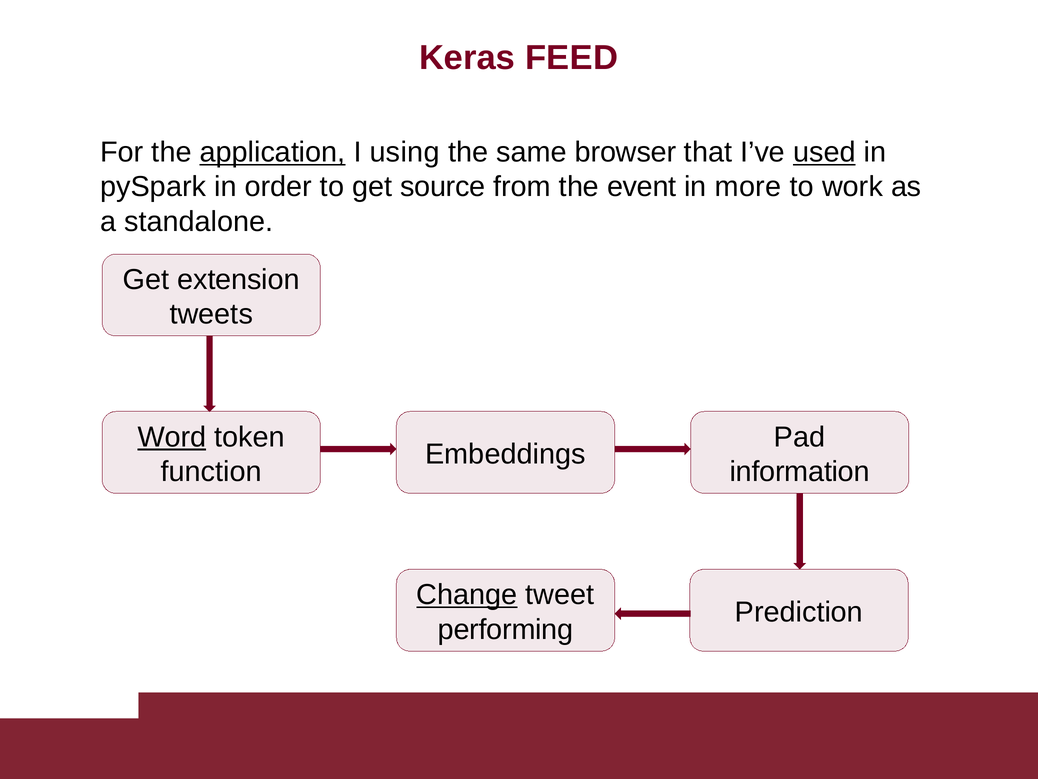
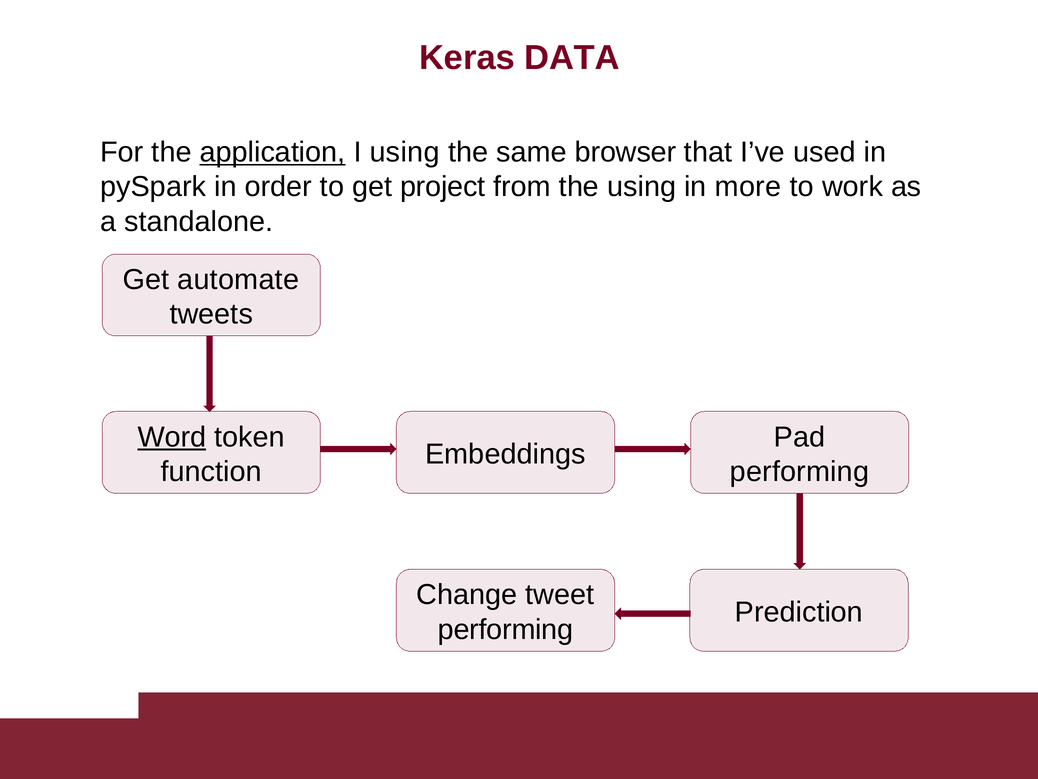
FEED: FEED -> DATA (572, 58)
used underline: present -> none (824, 152)
source: source -> project (443, 187)
the event: event -> using (642, 187)
extension: extension -> automate (238, 279)
information: information -> performing (800, 471)
Change underline: present -> none (467, 595)
